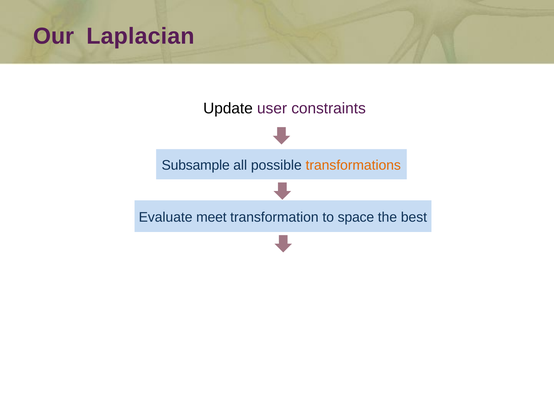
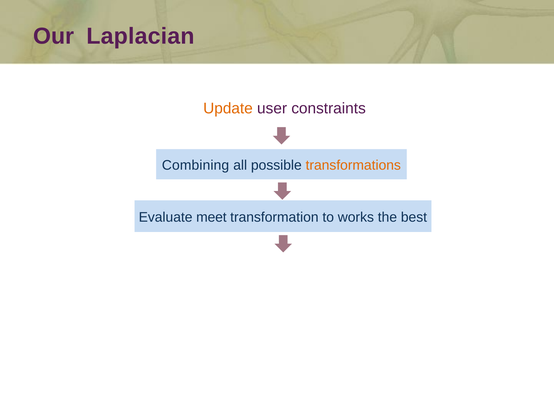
Update colour: black -> orange (228, 108)
Subsample: Subsample -> Combining (196, 165)
space: space -> works (356, 217)
